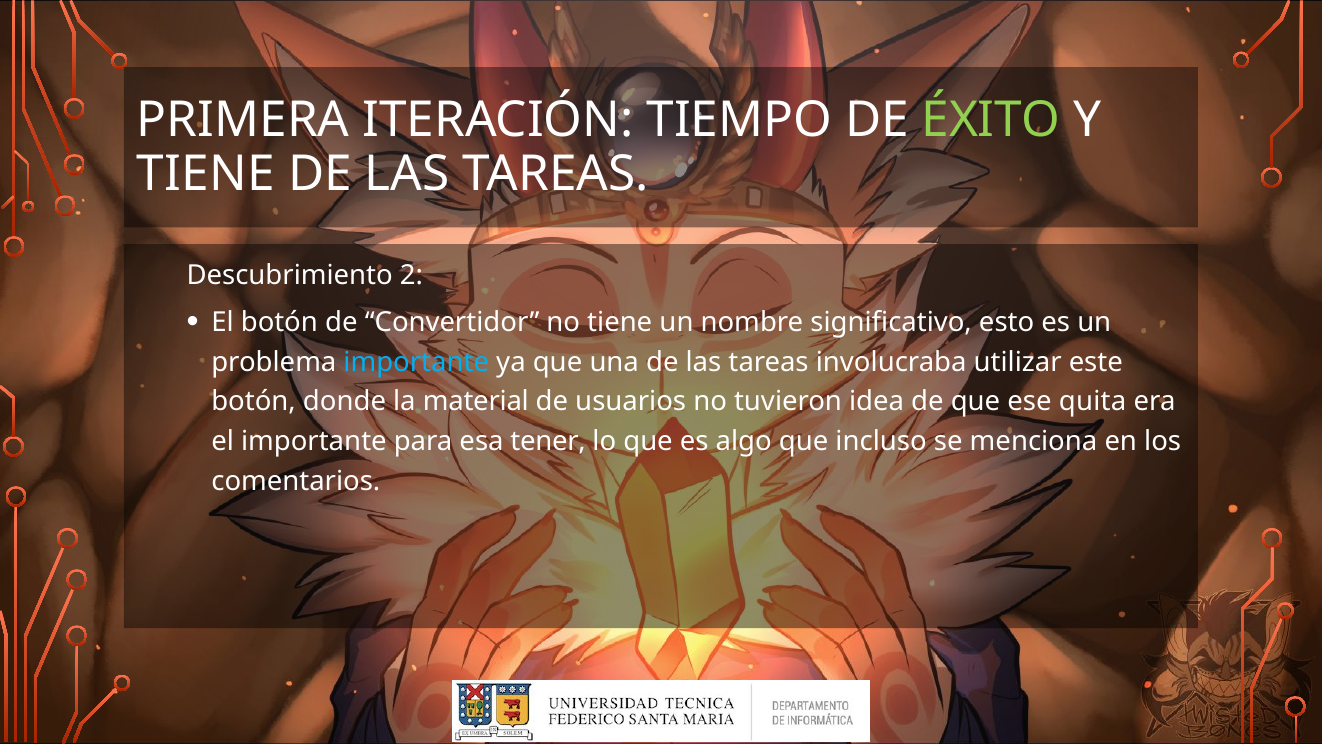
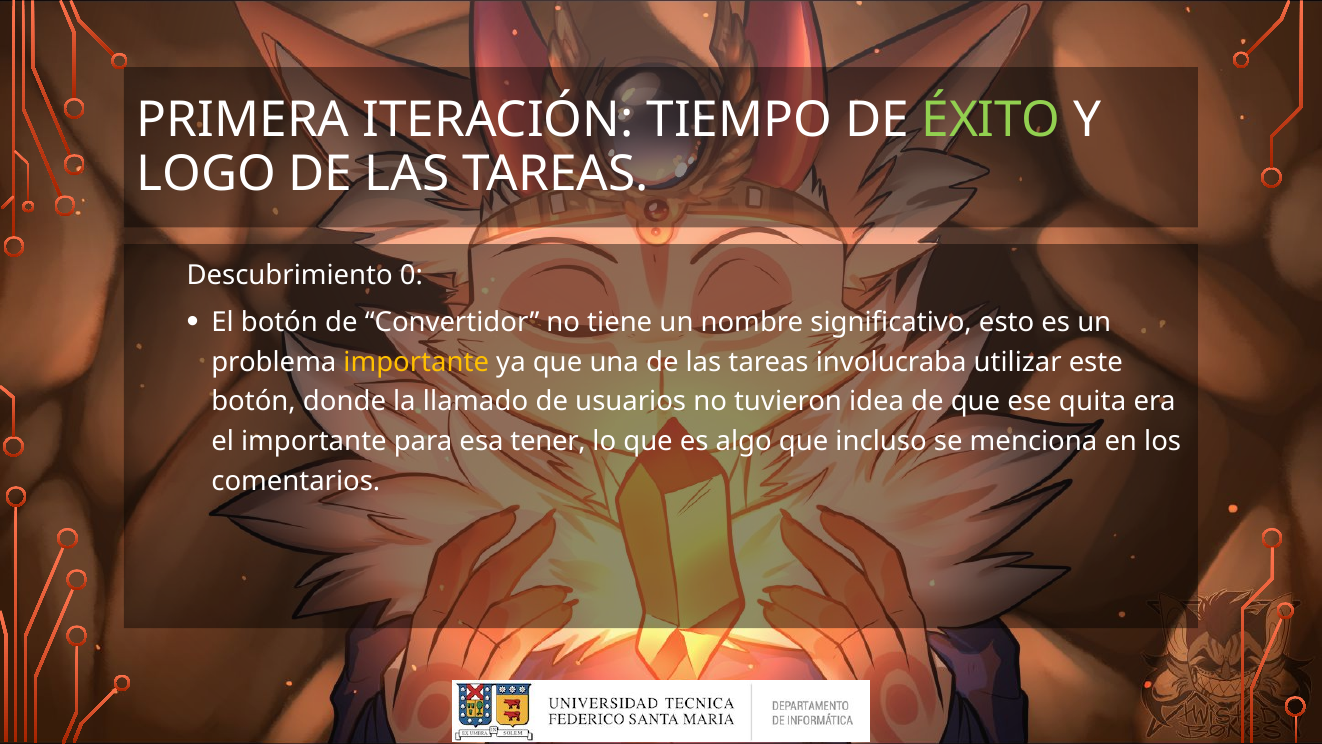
TIENE: TIENE -> LOGO (206, 174)
2: 2 -> 0 (411, 276)
importante colour: light blue -> yellow (416, 362)
material: material -> llamado (476, 401)
